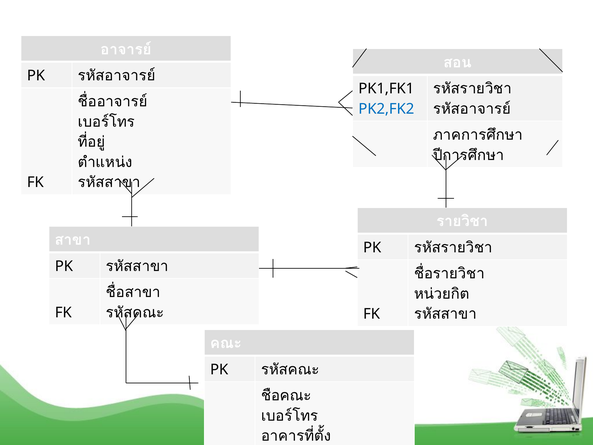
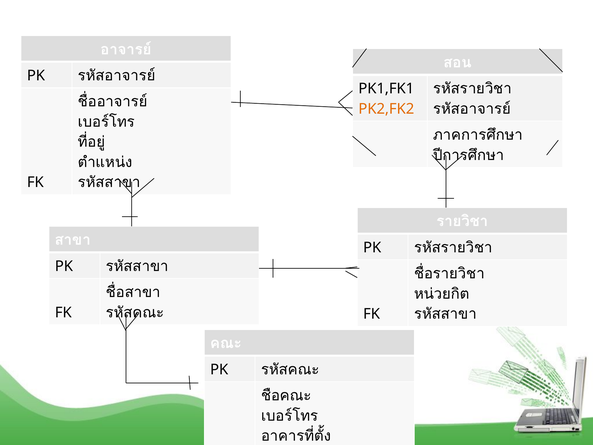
PK2,FK2 colour: blue -> orange (386, 109)
